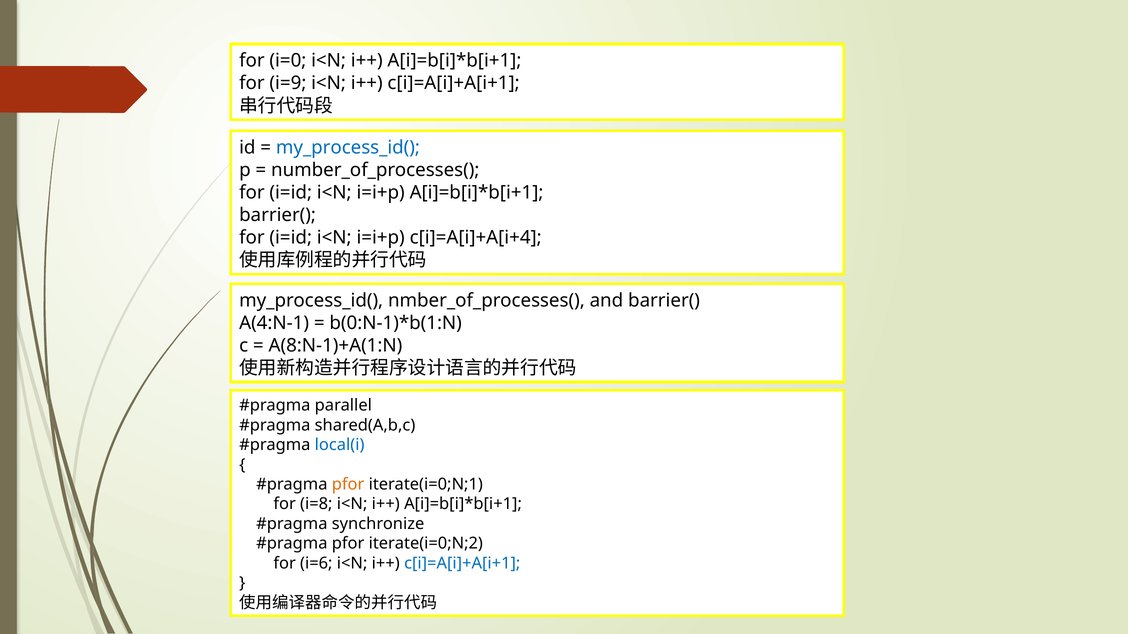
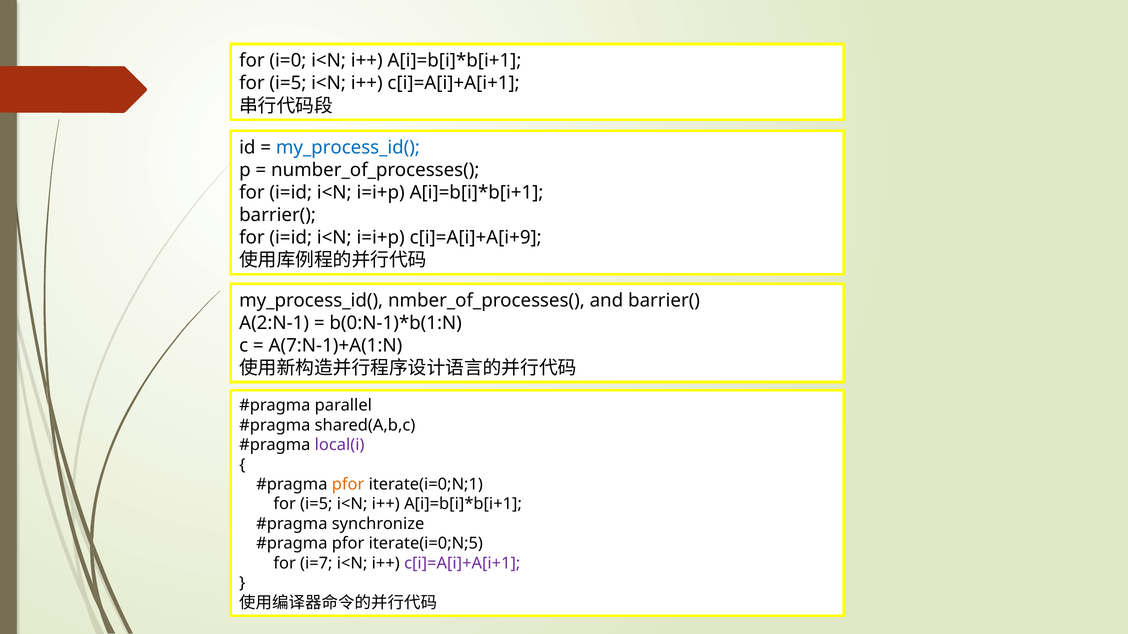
i=9: i=9 -> i=5 (288, 83)
c[i]=A[i]+A[i+4: c[i]=A[i]+A[i+4 -> c[i]=A[i]+A[i+9 (476, 238)
A(4:N-1: A(4:N-1 -> A(2:N-1 (274, 323)
A(8:N-1)+A(1:N: A(8:N-1)+A(1:N -> A(7:N-1)+A(1:N (335, 346)
local(i colour: blue -> purple (340, 445)
i=8: i=8 -> i=5 (316, 504)
iterate(i=0;N;2: iterate(i=0;N;2 -> iterate(i=0;N;5 (426, 544)
i=6: i=6 -> i=7 (316, 564)
c[i]=A[i]+A[i+1 colour: blue -> purple (462, 564)
